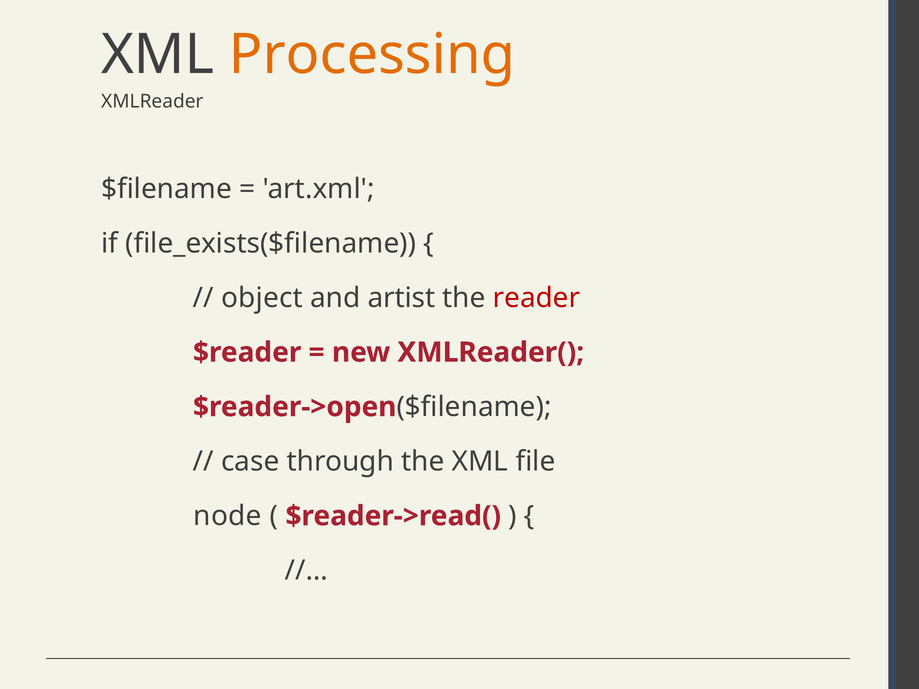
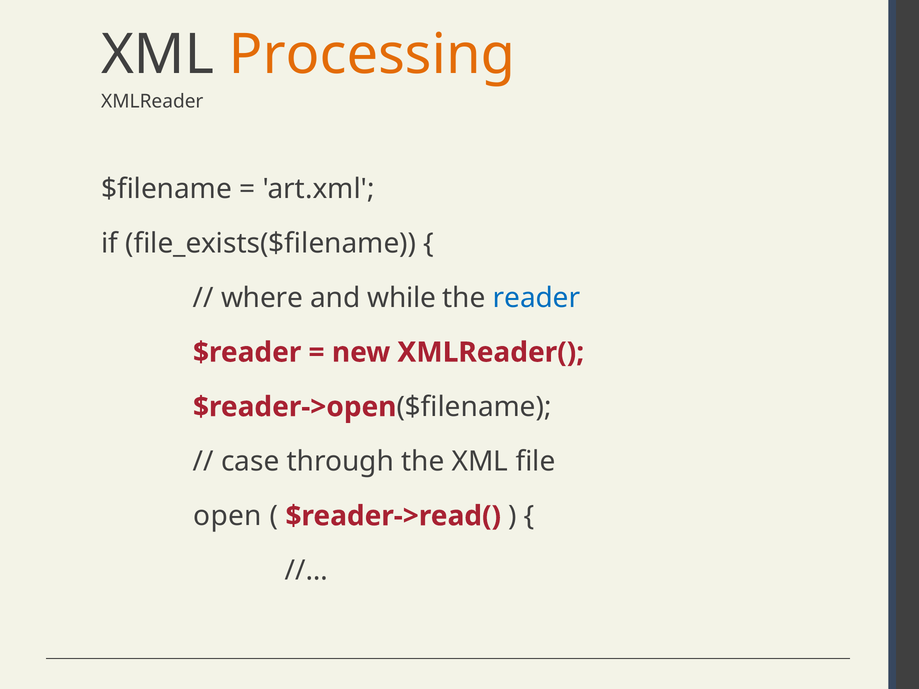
object: object -> where (262, 298)
artist: artist -> while (402, 298)
reader colour: red -> blue (536, 298)
node: node -> open (228, 516)
